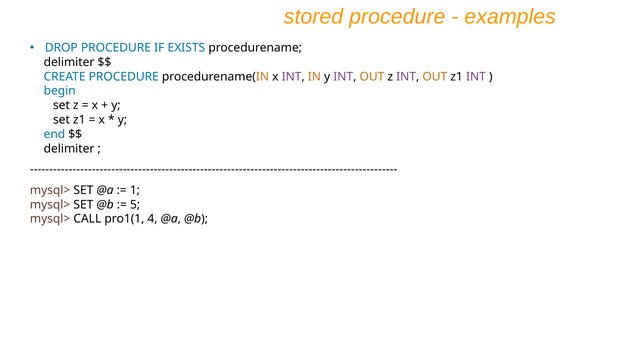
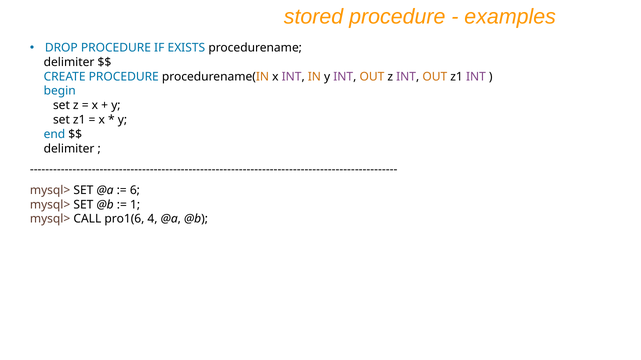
1: 1 -> 6 (135, 190)
5: 5 -> 1 (135, 205)
pro1(1: pro1(1 -> pro1(6 (124, 219)
